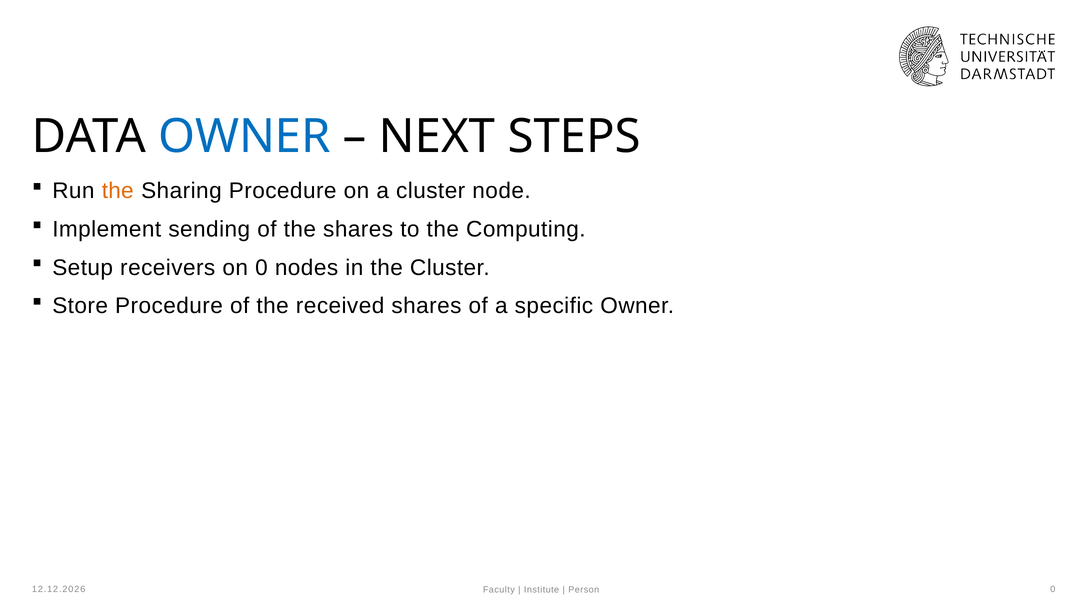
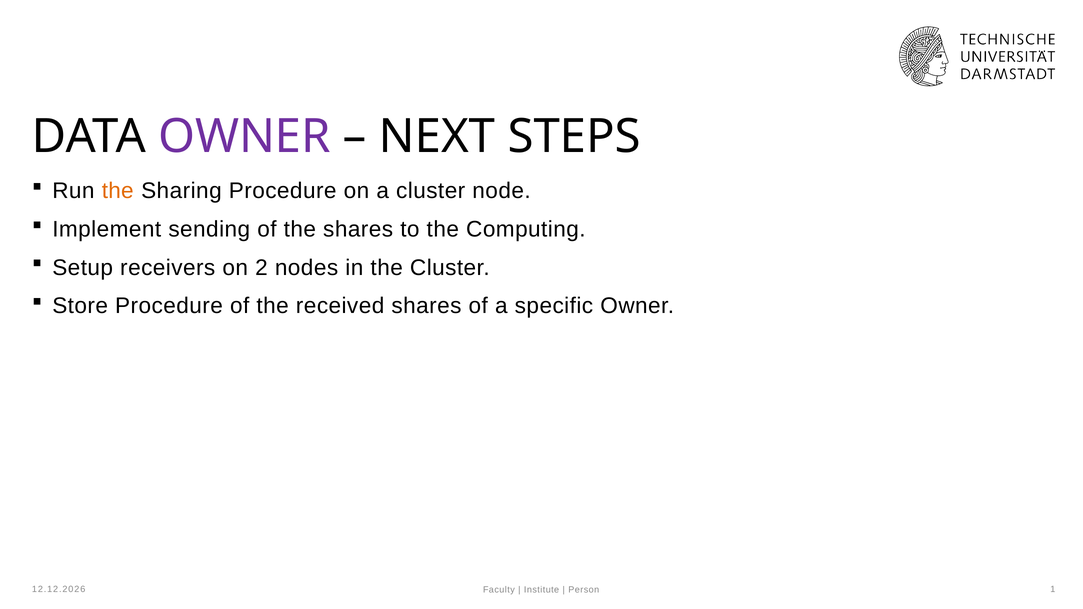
OWNER colour: blue -> purple (244, 137)
on 0: 0 -> 2 (261, 268)
0: 0 -> 1 (1053, 590)
